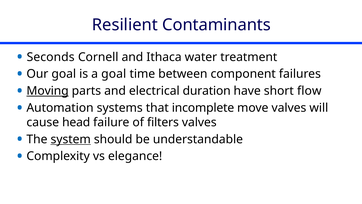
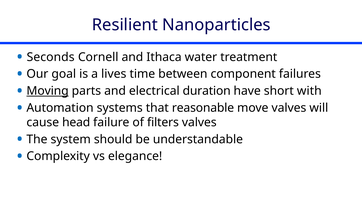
Contaminants: Contaminants -> Nanoparticles (216, 25)
a goal: goal -> lives (114, 74)
flow: flow -> with (309, 91)
incomplete: incomplete -> reasonable (203, 108)
system underline: present -> none (71, 139)
